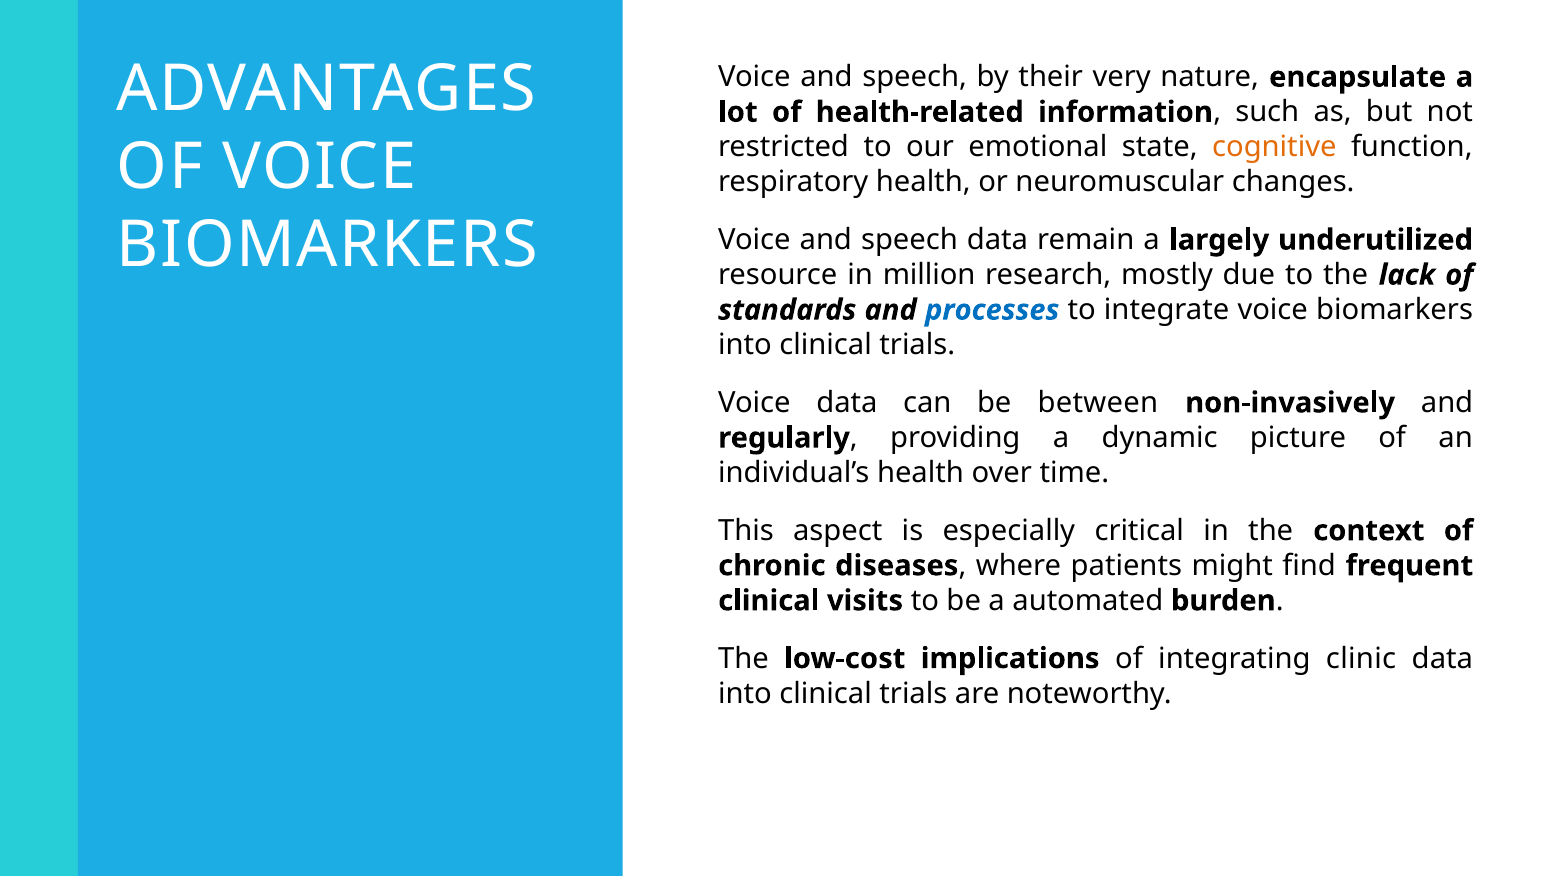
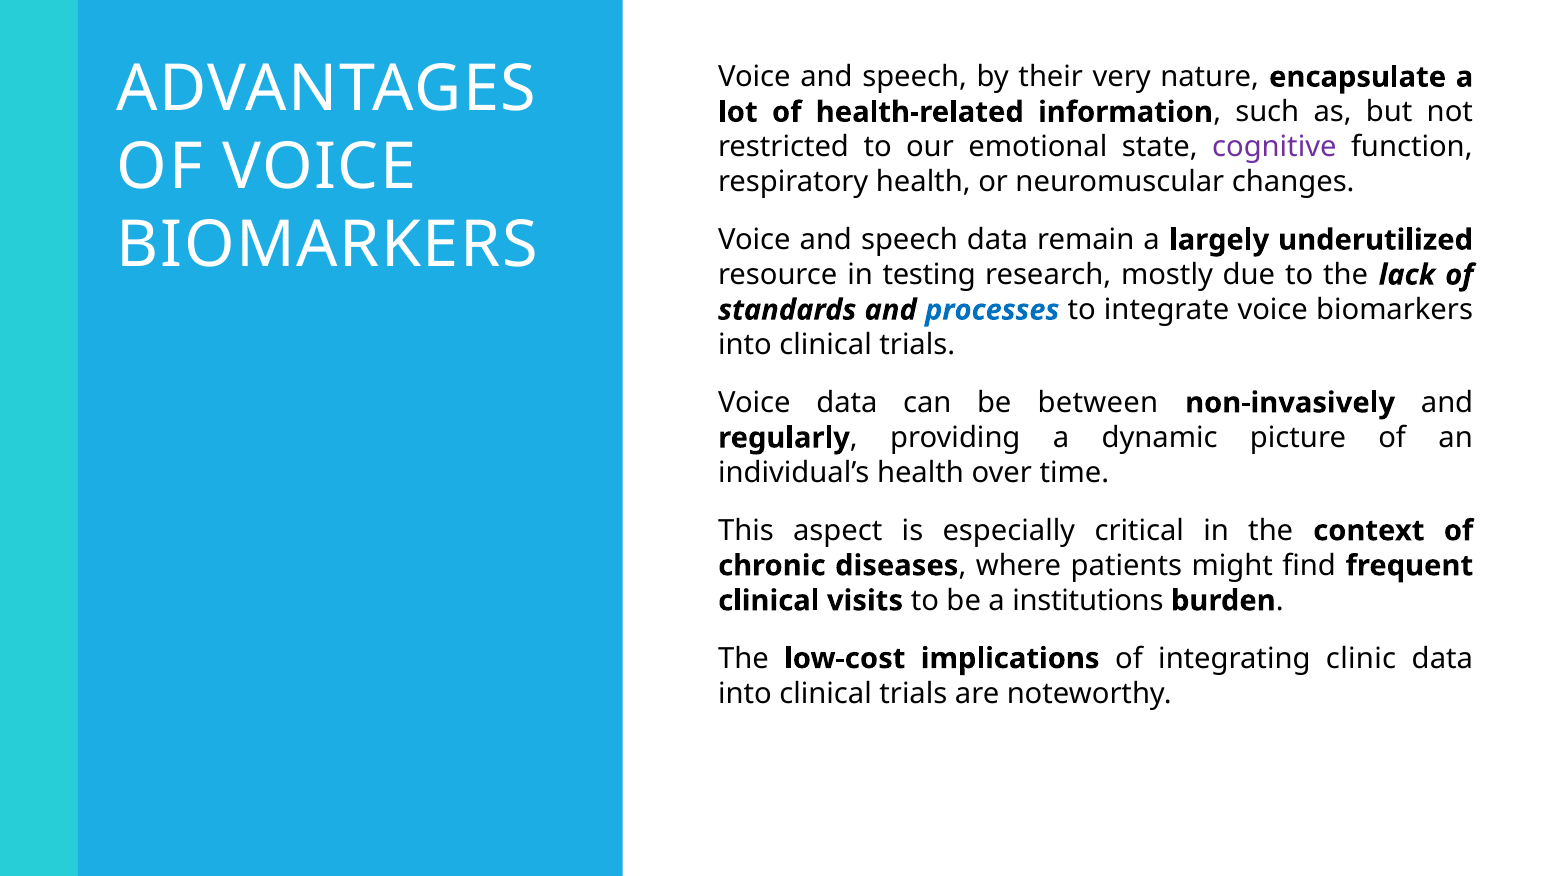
cognitive colour: orange -> purple (1274, 147)
million: million -> testing (929, 275)
automated: automated -> institutions (1088, 601)
